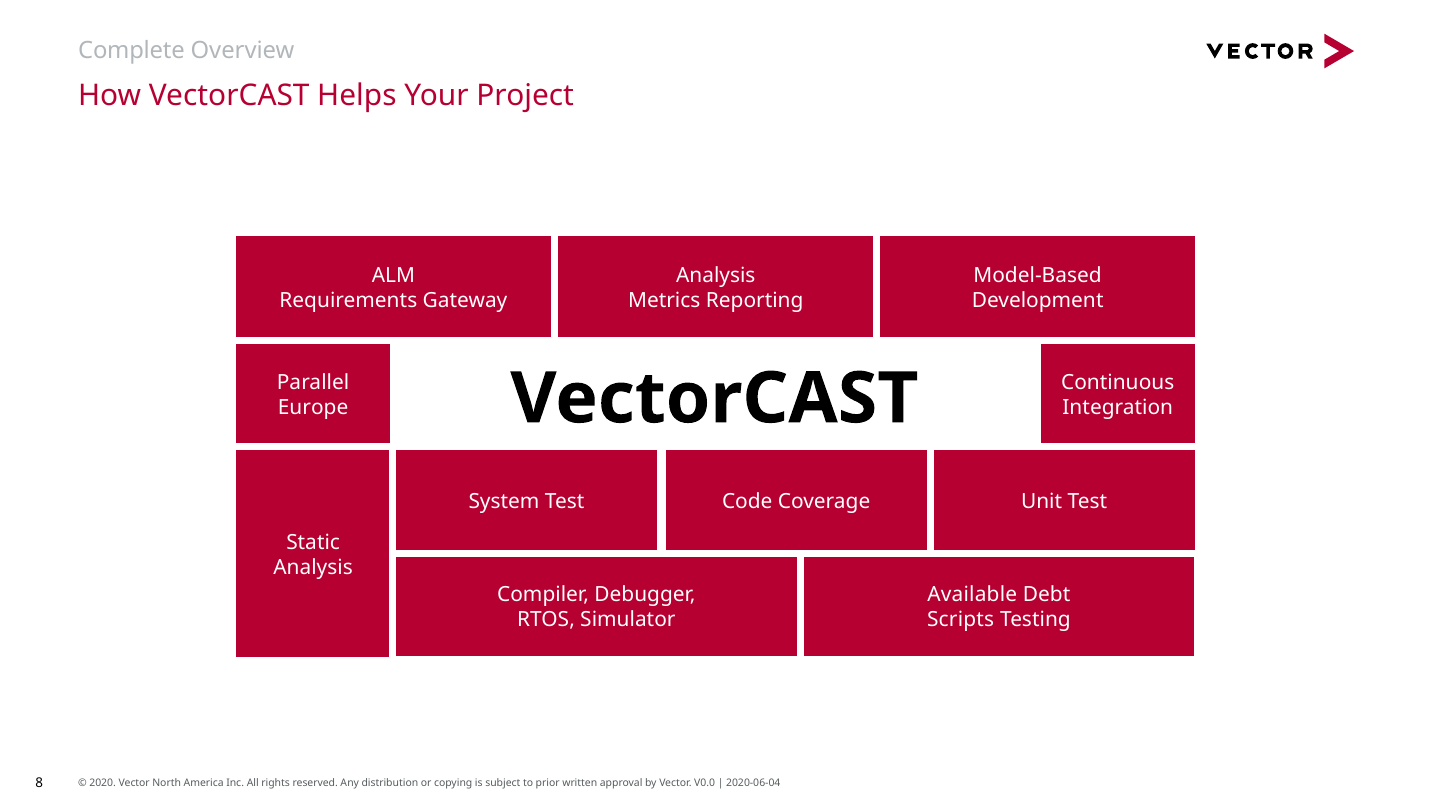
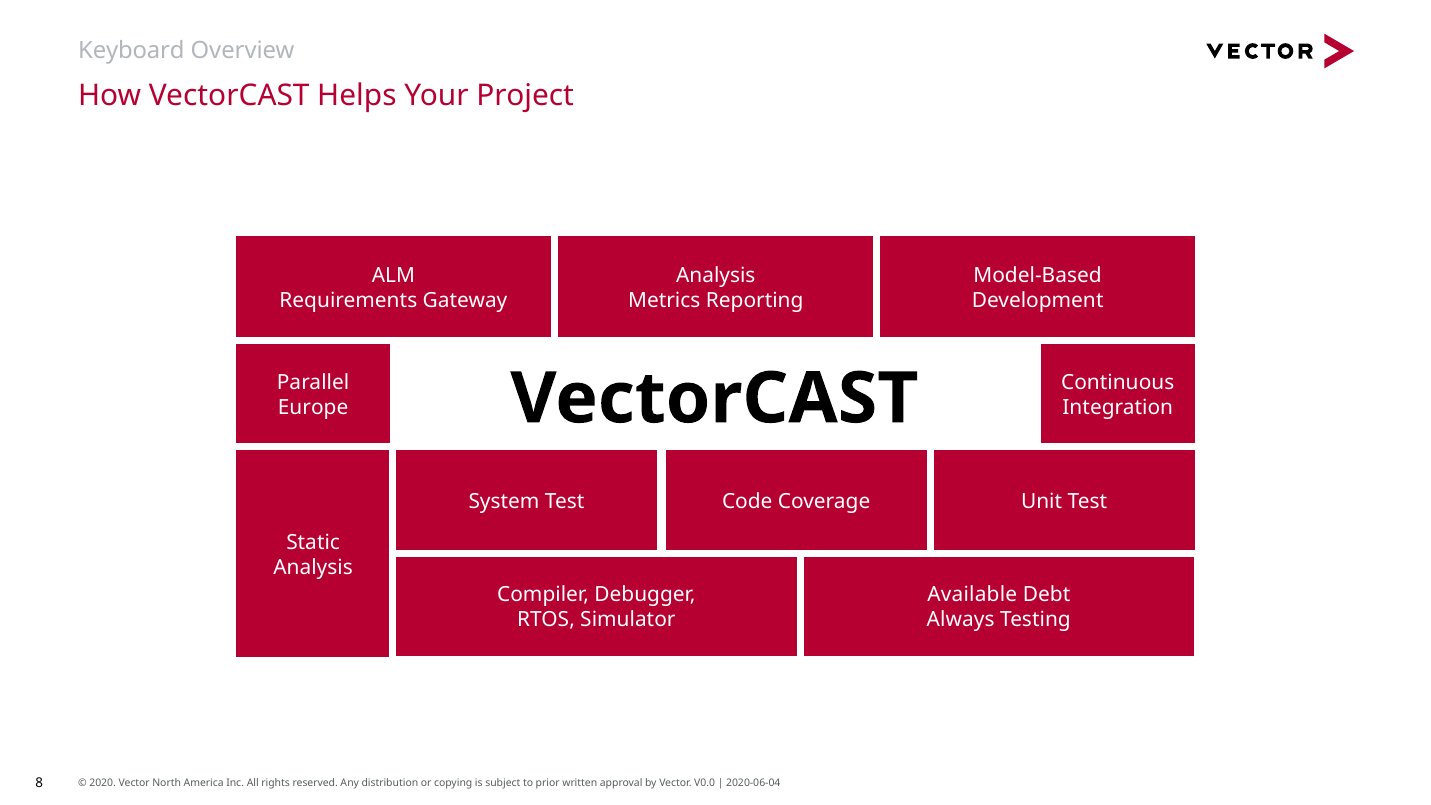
Complete: Complete -> Keyboard (131, 50)
Scripts: Scripts -> Always (961, 620)
